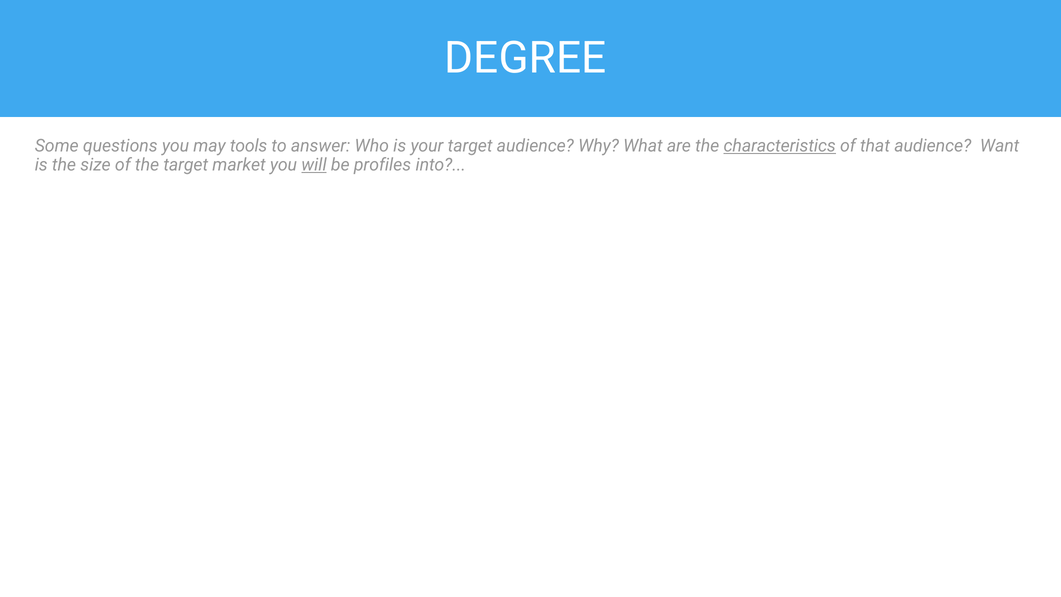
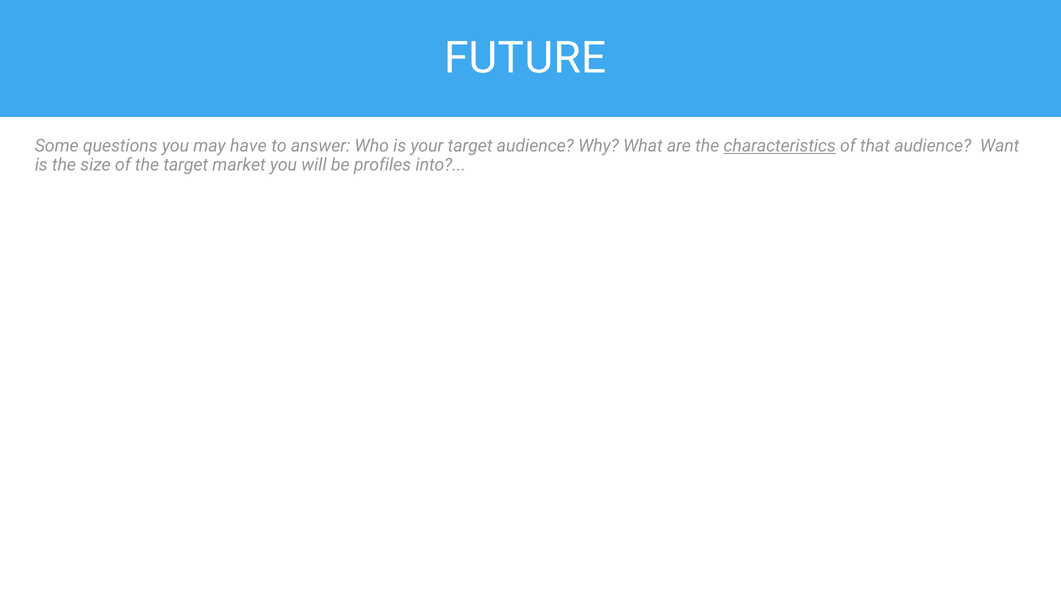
DEGREE: DEGREE -> FUTURE (525, 58)
tools: tools -> have (248, 146)
will underline: present -> none (314, 165)
